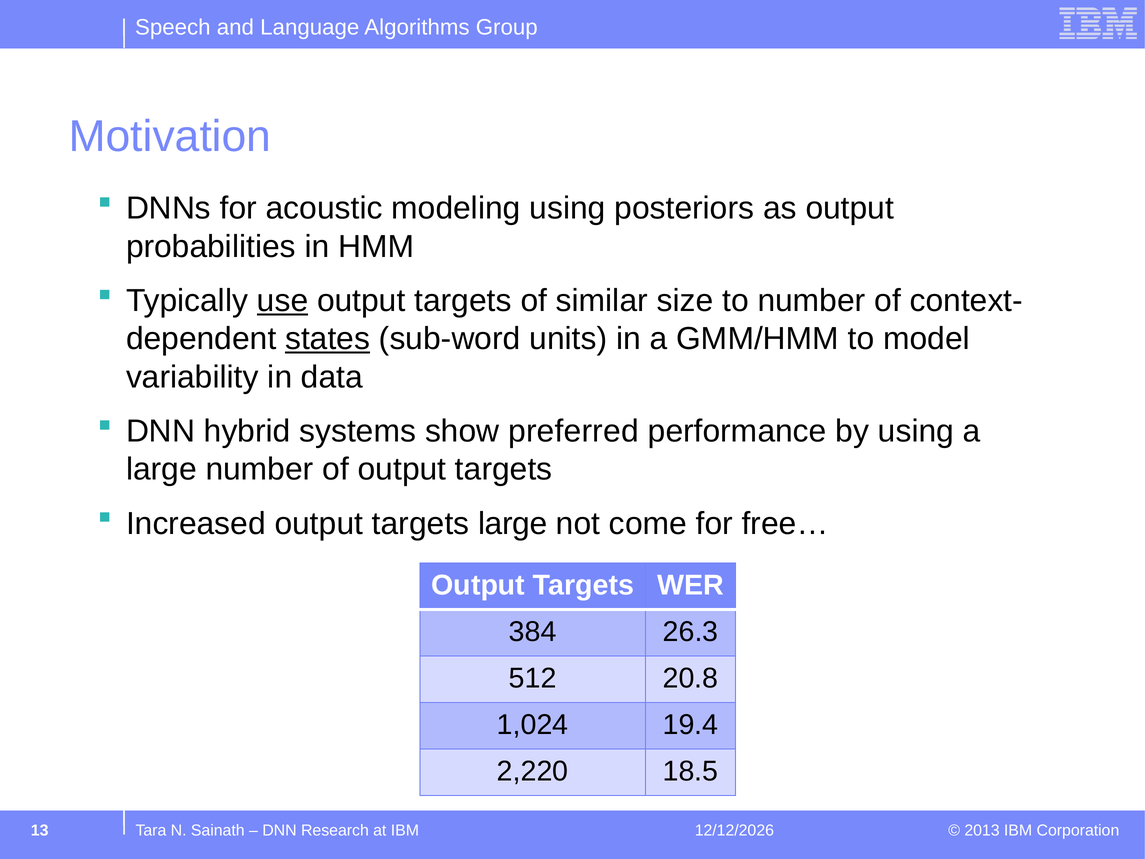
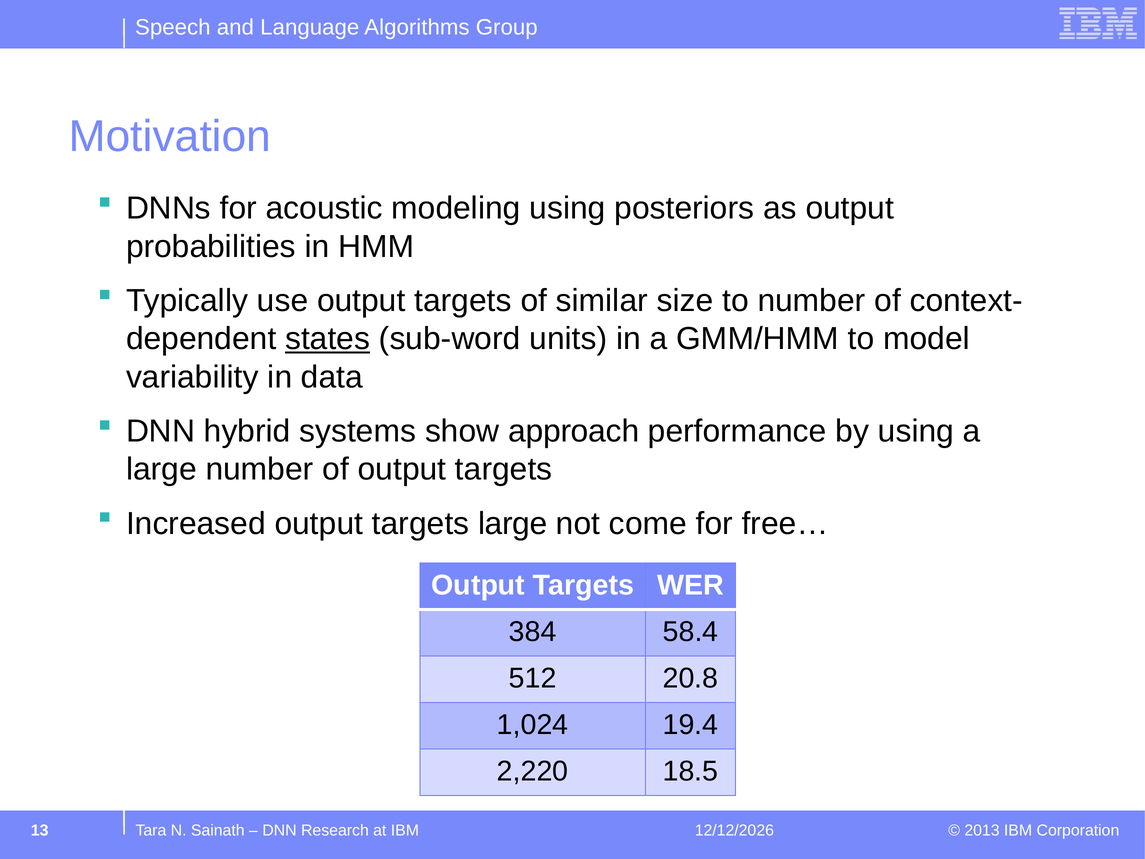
use underline: present -> none (283, 301)
preferred: preferred -> approach (574, 431)
26.3: 26.3 -> 58.4 (691, 632)
